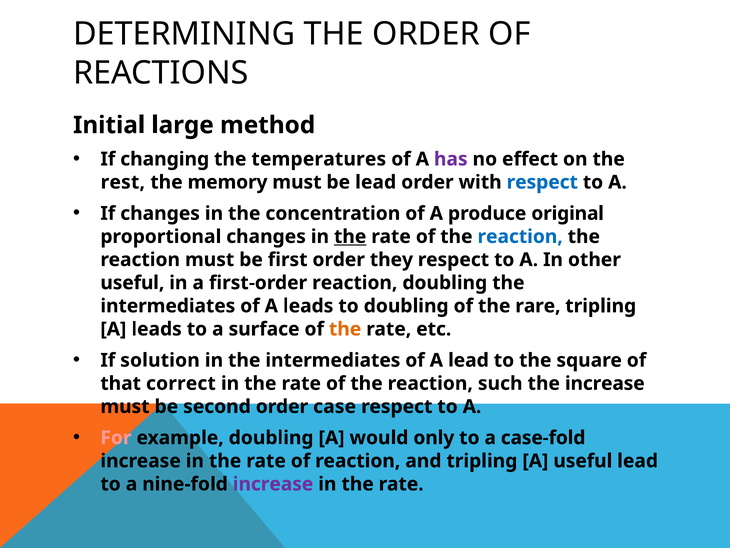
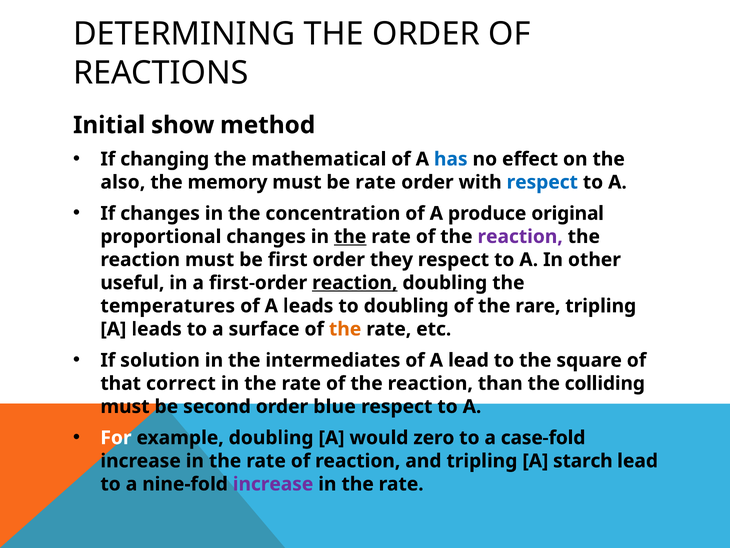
large: large -> show (183, 125)
temperatures: temperatures -> mathematical (319, 159)
has colour: purple -> blue (451, 159)
rest: rest -> also (123, 182)
be lead: lead -> rate (376, 182)
reaction colour: blue -> purple (520, 236)
reaction underline: none -> present (355, 283)
intermediates: intermediates -> temperatures (168, 306)
such: such -> than (500, 383)
the increase: increase -> colliding (605, 383)
case: case -> blue (335, 406)
For colour: pink -> white (116, 437)
only: only -> zero (434, 437)
A useful: useful -> starch (583, 461)
